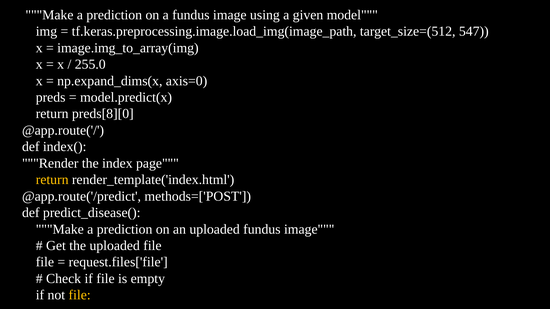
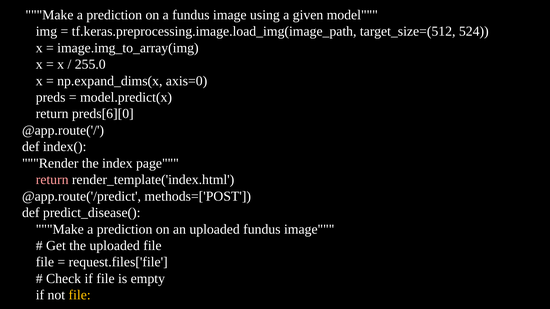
547: 547 -> 524 (474, 31)
preds[8][0: preds[8][0 -> preds[6][0 (103, 114)
return colour: yellow -> pink (52, 180)
